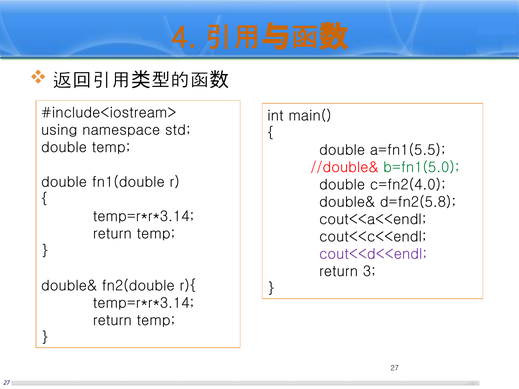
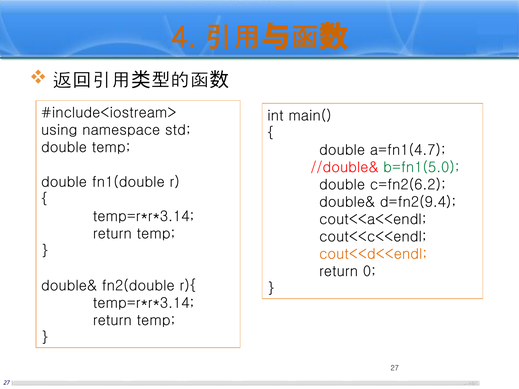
a=fn1(5.5: a=fn1(5.5 -> a=fn1(4.7 (408, 150)
c=fn2(4.0: c=fn2(4.0 -> c=fn2(6.2 (408, 185)
d=fn2(5.8: d=fn2(5.8 -> d=fn2(9.4 (418, 202)
cout<<d<<endl colour: purple -> orange (373, 254)
3: 3 -> 0 (369, 271)
